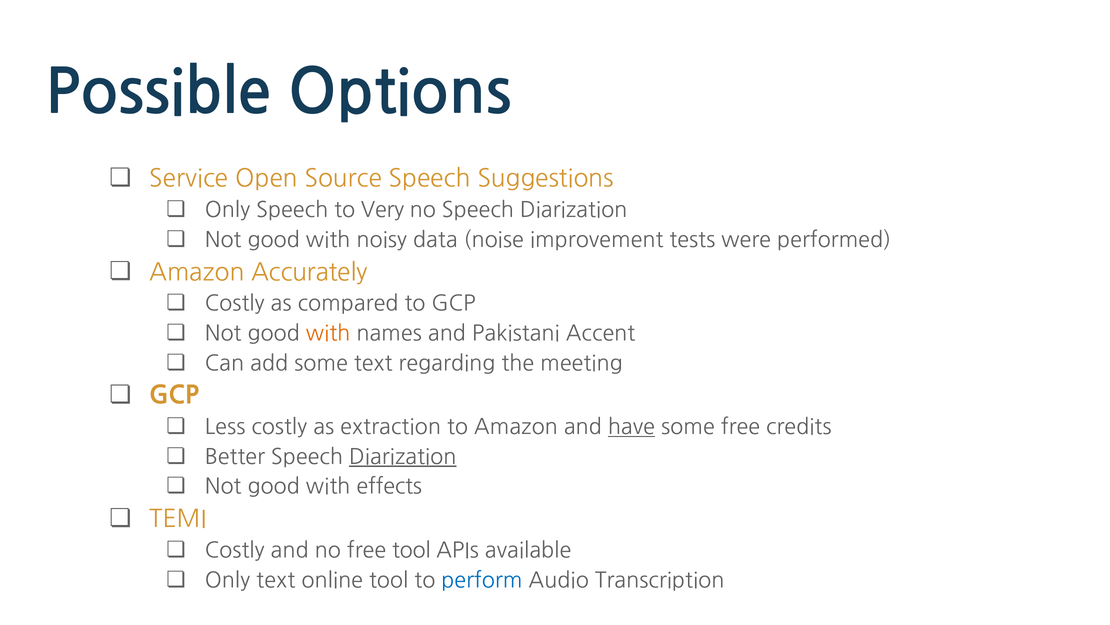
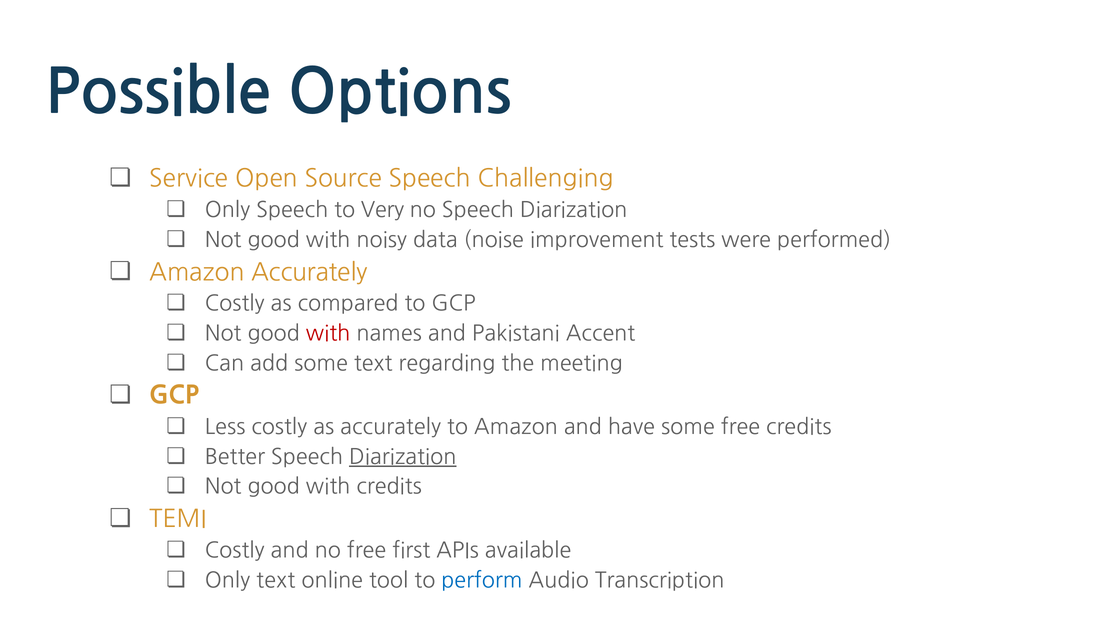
Suggestions: Suggestions -> Challenging (546, 179)
with colour: orange -> red (328, 333)
as extraction: extraction -> accurately (391, 427)
have underline: present -> none (631, 427)
with effects: effects -> credits (389, 486)
free tool: tool -> first (411, 550)
